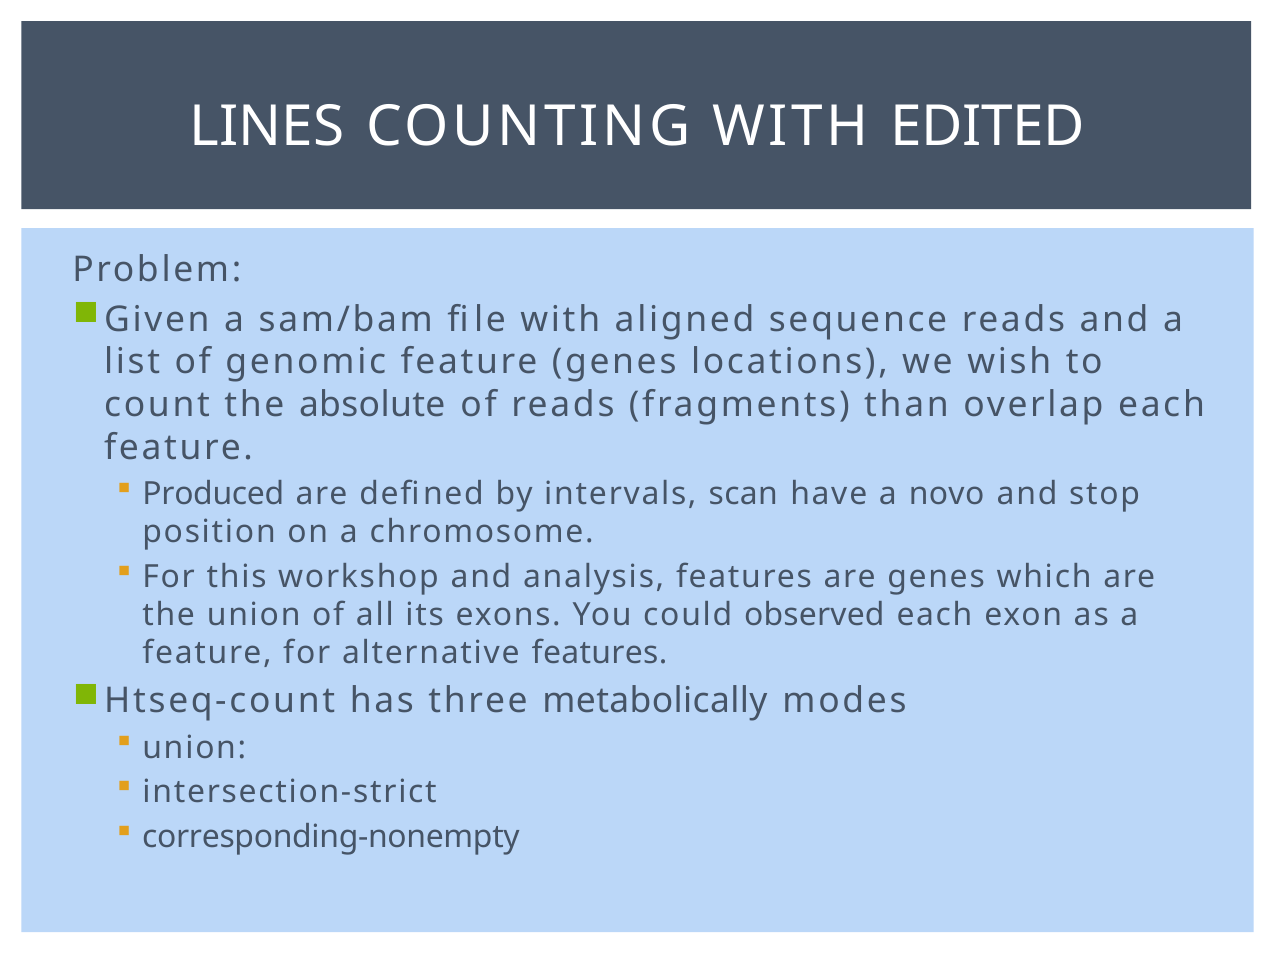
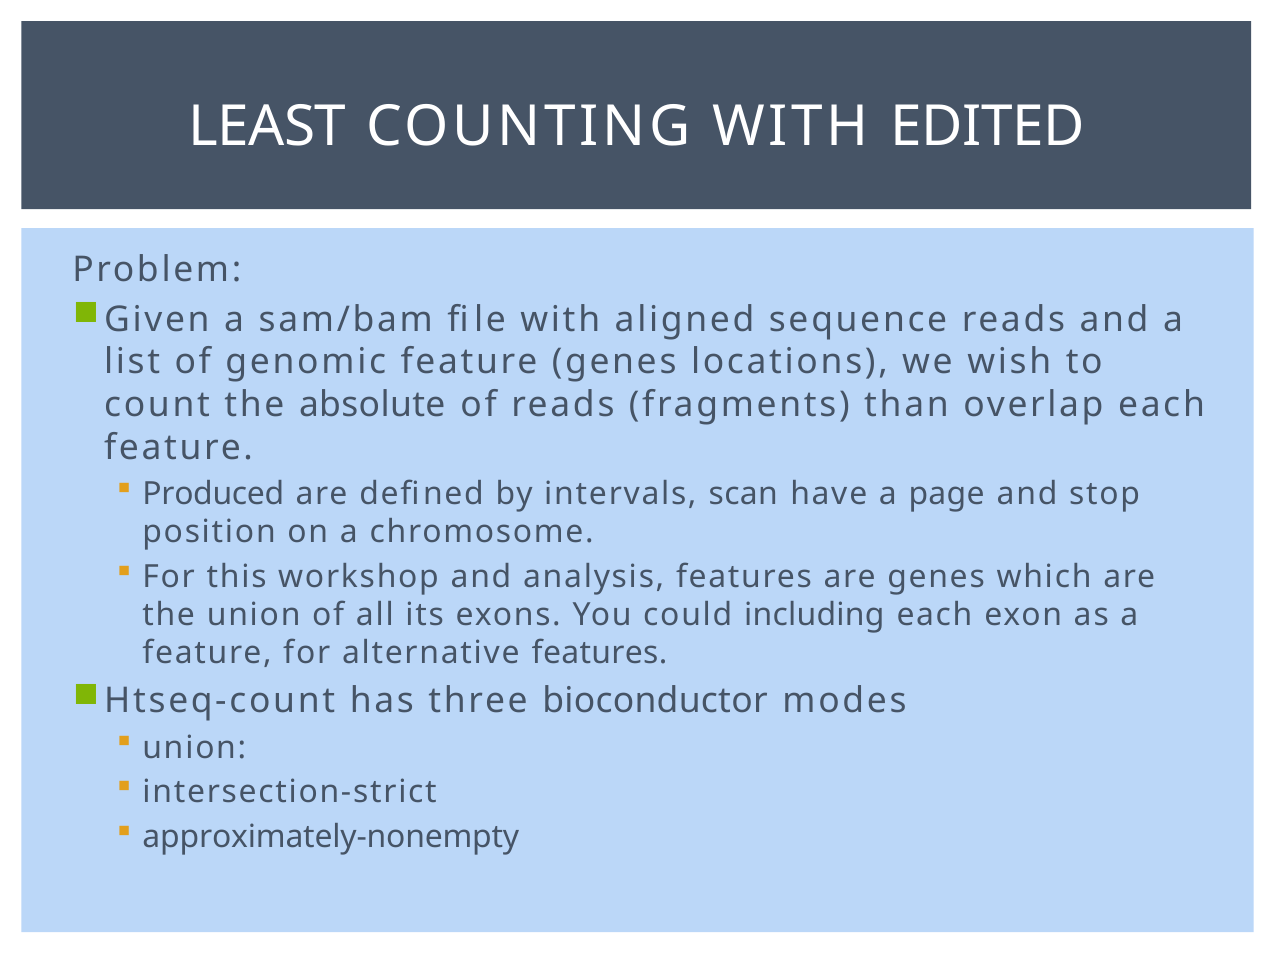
LINES: LINES -> LEAST (268, 127)
novo: novo -> page (947, 494)
observed: observed -> including (814, 615)
metabolically: metabolically -> bioconductor (655, 701)
corresponding-nonempty: corresponding-nonempty -> approximately-nonempty (331, 837)
